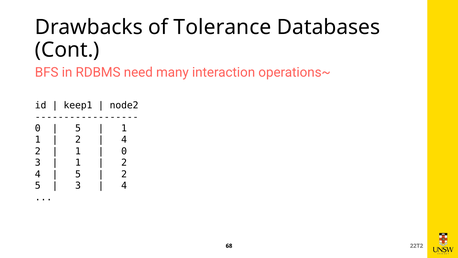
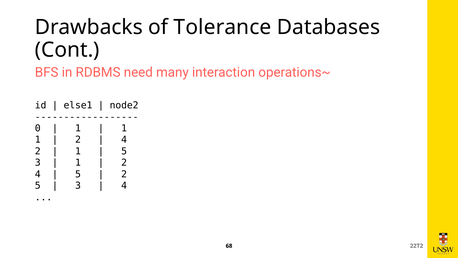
keep1: keep1 -> else1 (78, 105)
5: 5 -> 1 (78, 128)
0: 0 -> 5 (124, 151)
